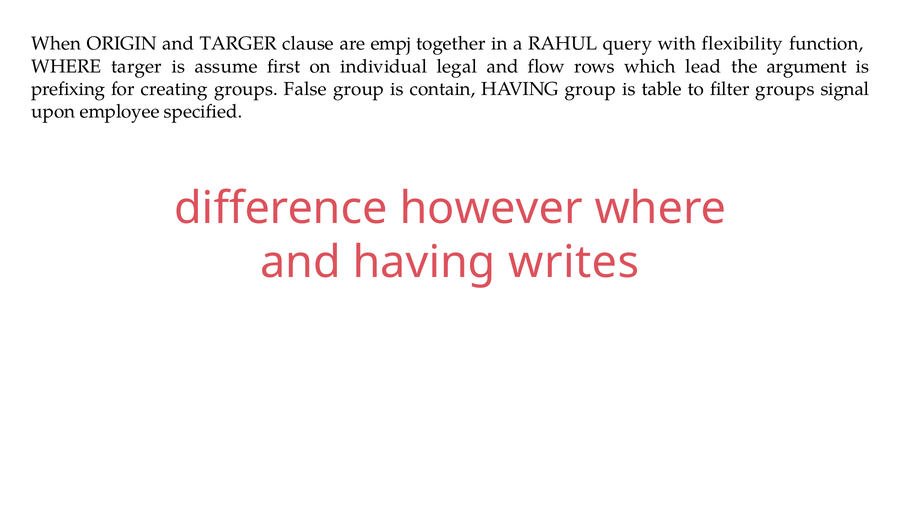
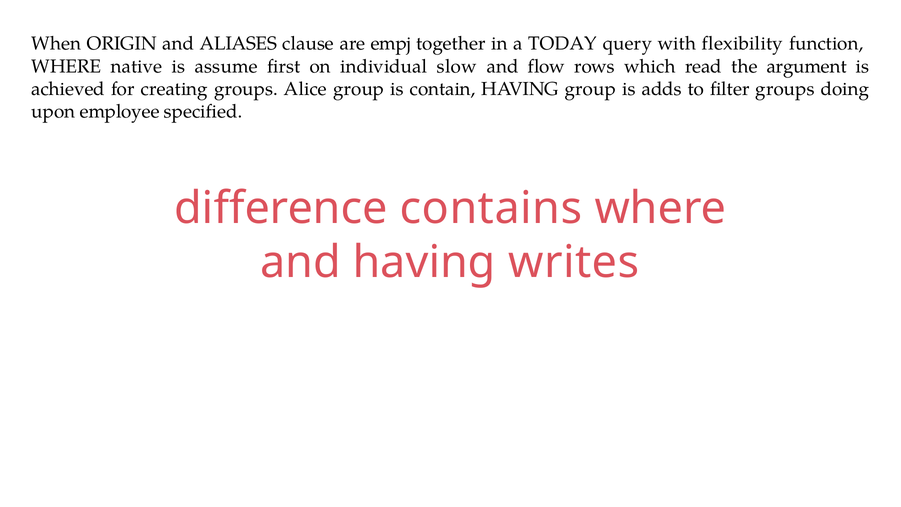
and TARGER: TARGER -> ALIASES (238, 44)
RAHUL: RAHUL -> TODAY (563, 44)
WHERE targer: targer -> native (137, 66)
legal: legal -> slow (457, 66)
lead: lead -> read (703, 66)
prefixing: prefixing -> achieved (68, 89)
False: False -> Alice (305, 89)
table: table -> adds (662, 89)
signal: signal -> doing (845, 89)
however: however -> contains (491, 208)
